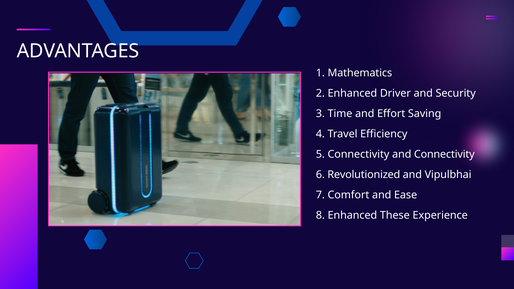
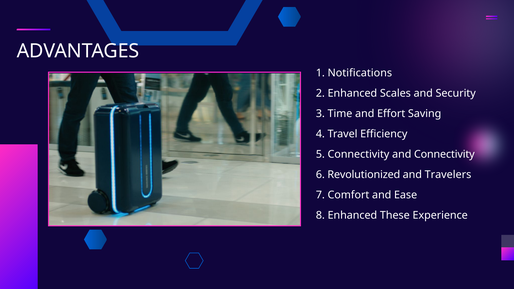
Mathematics: Mathematics -> Notifications (360, 73)
Driver: Driver -> Scales (395, 93)
Vipulbhai: Vipulbhai -> Travelers (448, 175)
